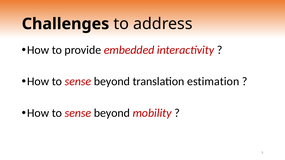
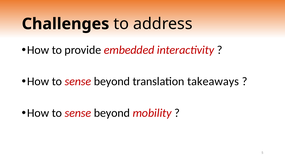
estimation: estimation -> takeaways (213, 82)
